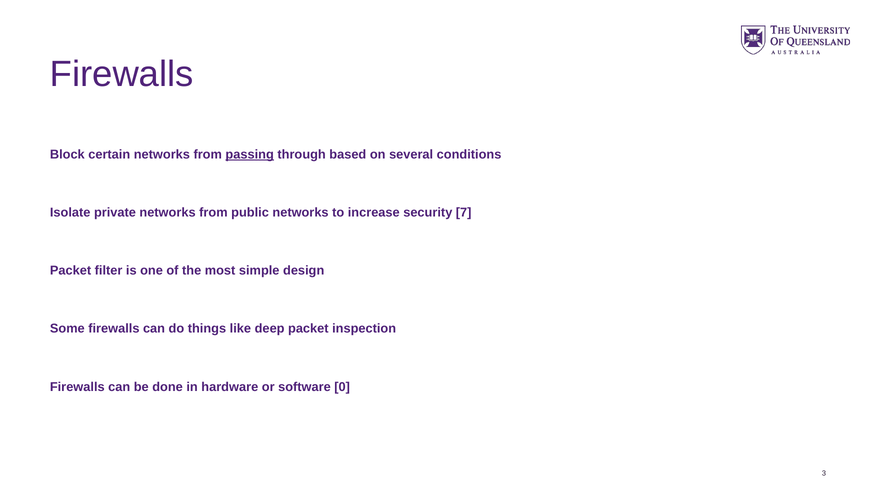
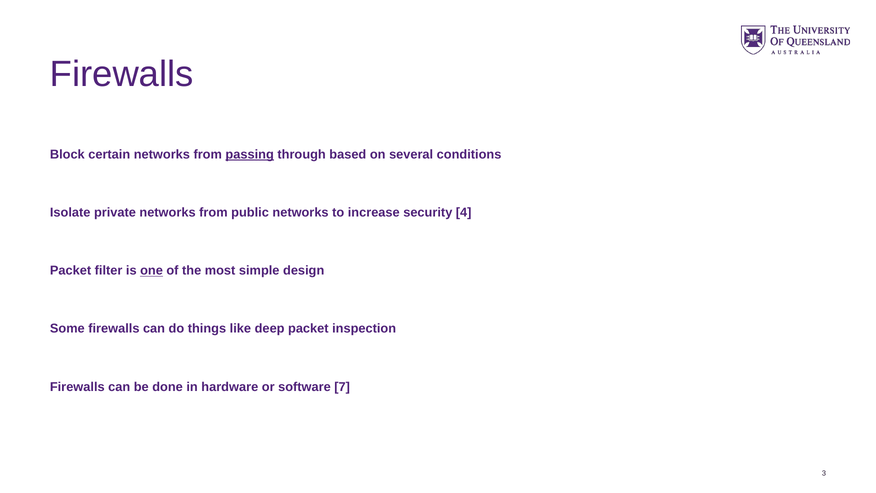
7: 7 -> 4 (464, 212)
one underline: none -> present (151, 271)
0: 0 -> 7 (342, 387)
